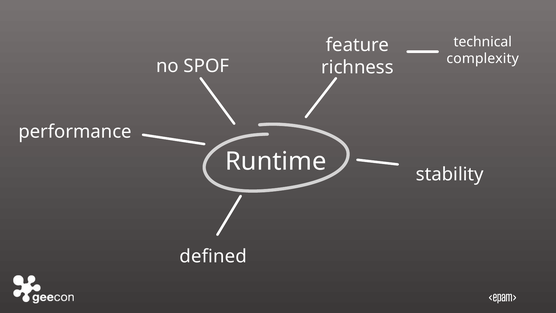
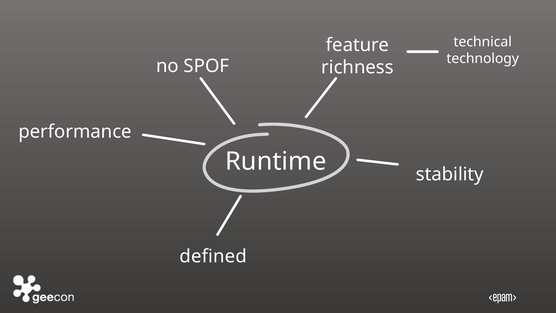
complexity: complexity -> technology (483, 59)
